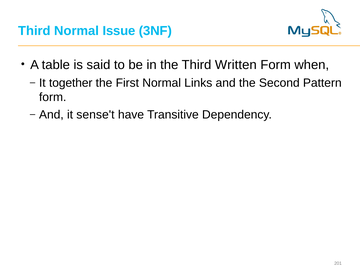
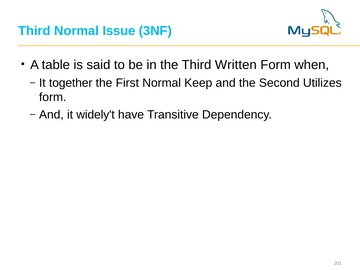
Links: Links -> Keep (198, 83)
Pattern: Pattern -> Utilizes (322, 83)
sense't: sense't -> widely't (96, 115)
